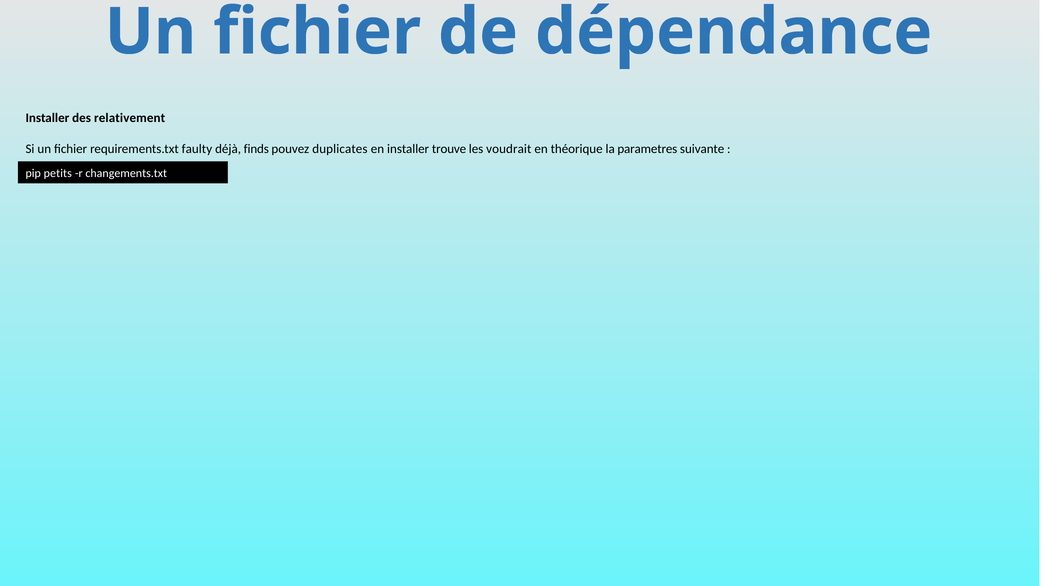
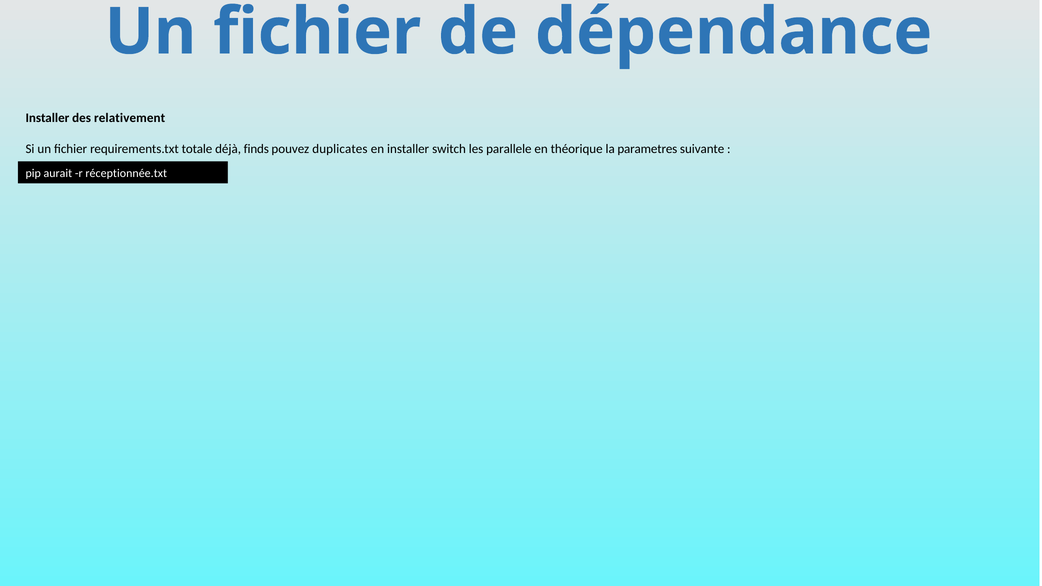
faulty: faulty -> totale (197, 149)
trouve: trouve -> switch (449, 149)
voudrait: voudrait -> parallele (509, 149)
petits: petits -> aurait (58, 173)
changements.txt: changements.txt -> réceptionnée.txt (126, 173)
